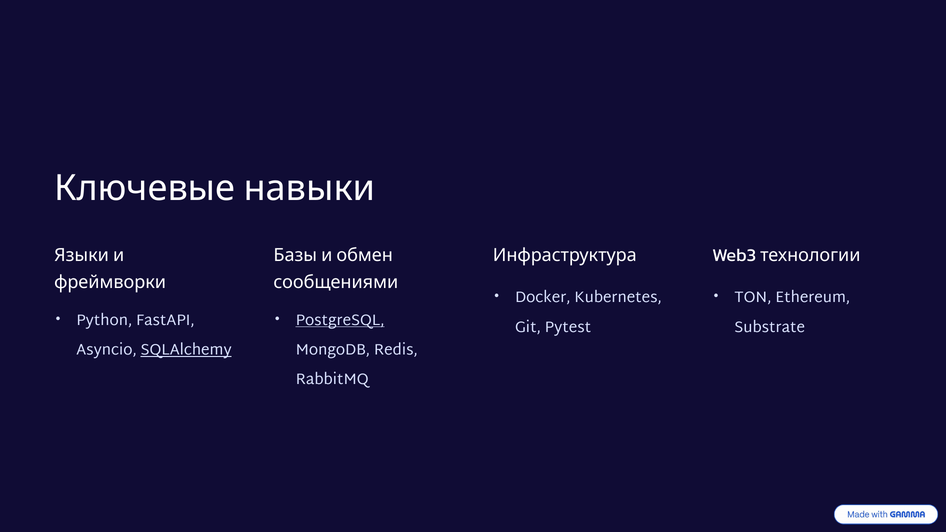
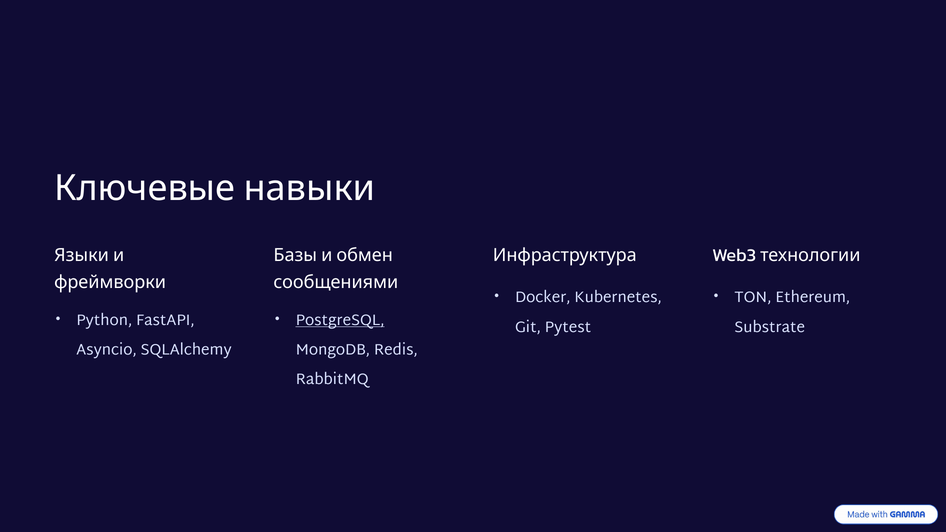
SQLAlchemy underline: present -> none (186, 350)
